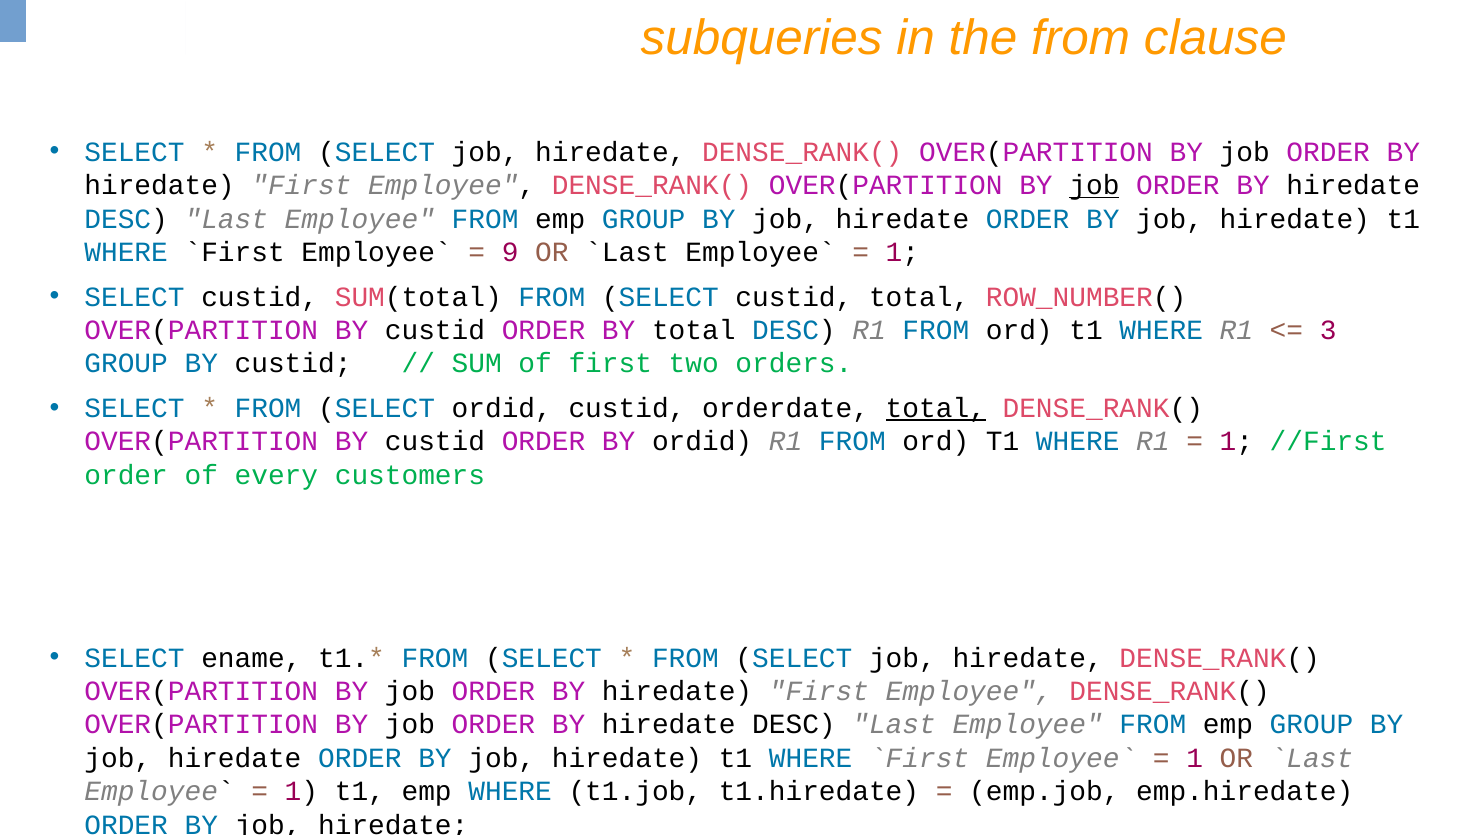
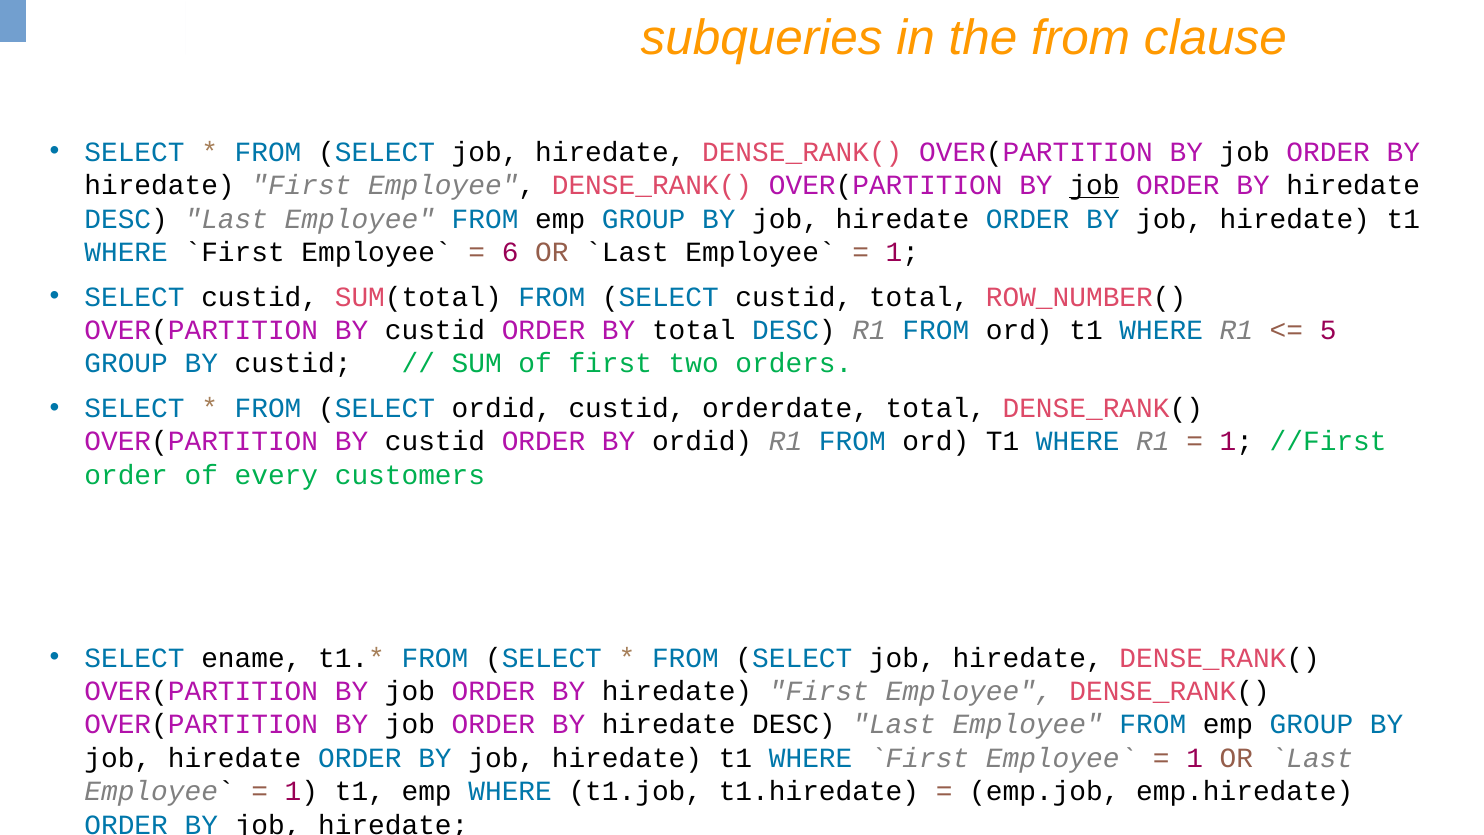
9: 9 -> 6 (510, 252)
3: 3 -> 5 (1328, 330)
total underline: present -> none (936, 408)
